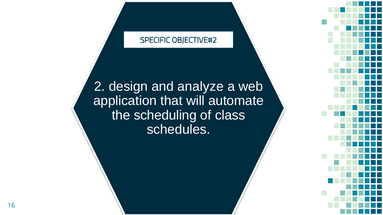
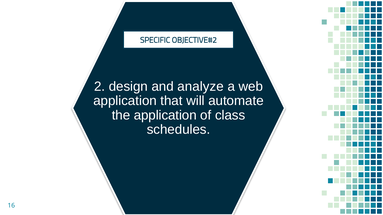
the scheduling: scheduling -> application (165, 115)
